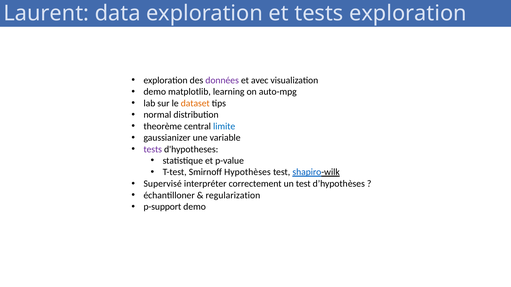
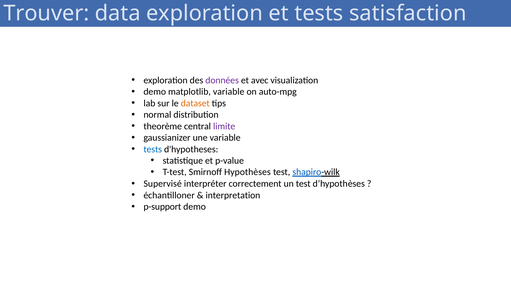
Laurent: Laurent -> Trouver (46, 13)
tests exploration: exploration -> satisfaction (408, 13)
matplotlib learning: learning -> variable (229, 92)
limite colour: blue -> purple (224, 126)
tests colour: purple -> blue (153, 149)
regularization: regularization -> interpretation (233, 196)
